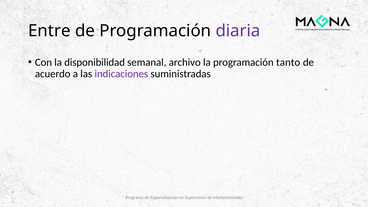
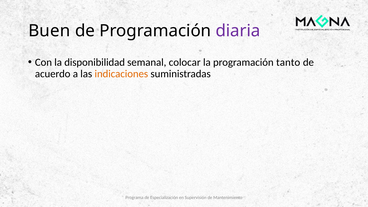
Entre: Entre -> Buen (49, 31)
archivo: archivo -> colocar (185, 62)
indicaciones colour: purple -> orange (121, 74)
